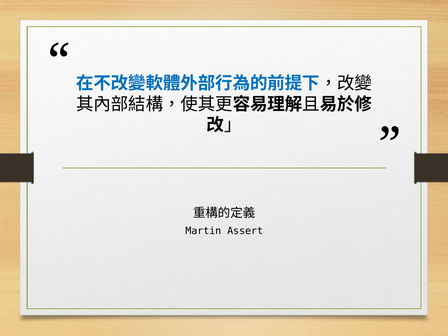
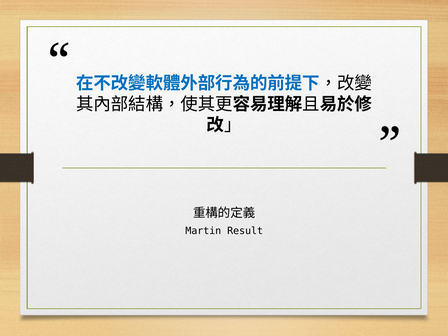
Assert: Assert -> Result (245, 231)
